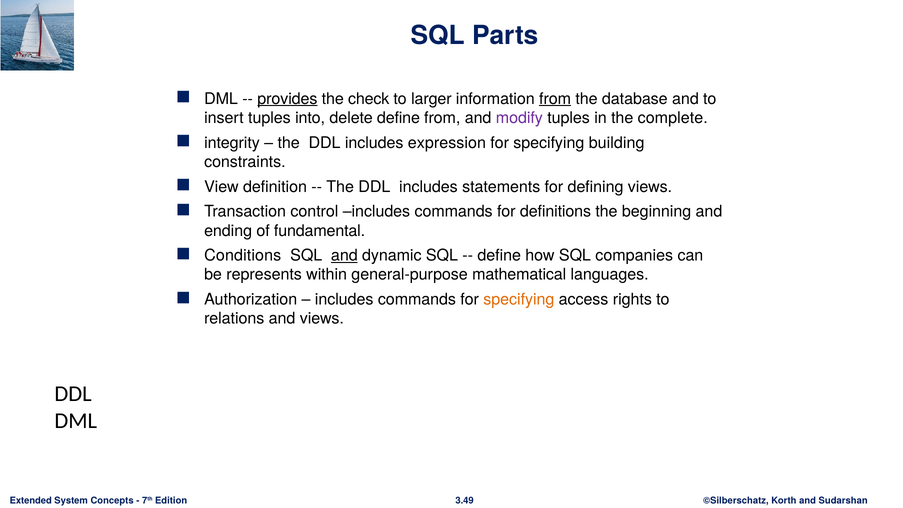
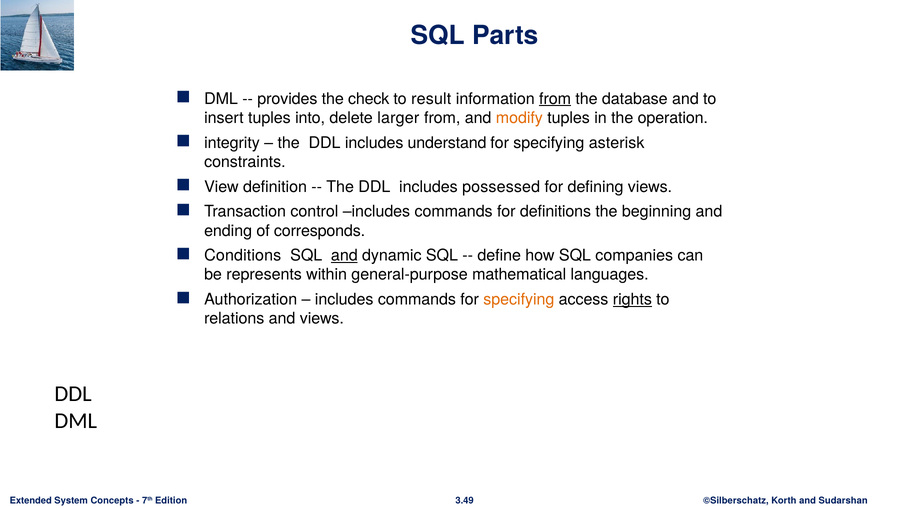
provides underline: present -> none (287, 99)
larger: larger -> result (431, 99)
delete define: define -> larger (398, 118)
modify colour: purple -> orange (519, 118)
complete: complete -> operation (673, 118)
expression: expression -> understand (447, 143)
building: building -> asterisk (617, 143)
statements: statements -> possessed (501, 187)
fundamental: fundamental -> corresponds (320, 231)
rights underline: none -> present (632, 299)
